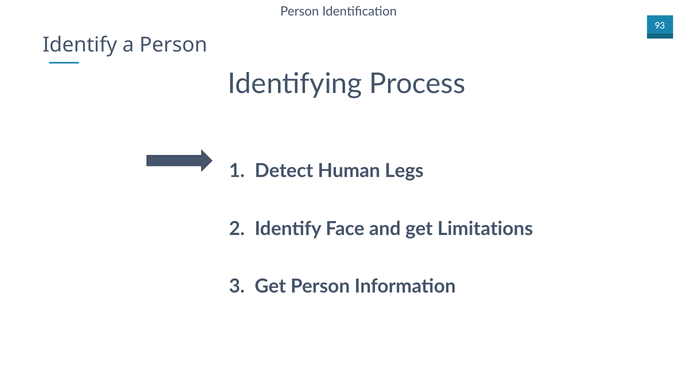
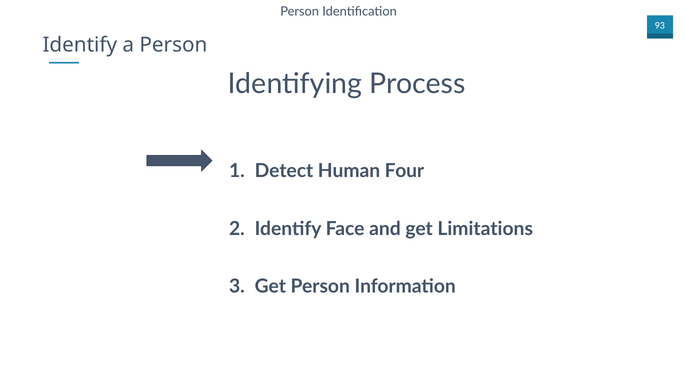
Legs: Legs -> Four (404, 171)
